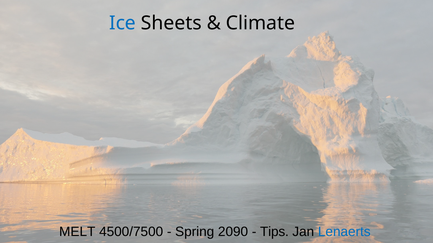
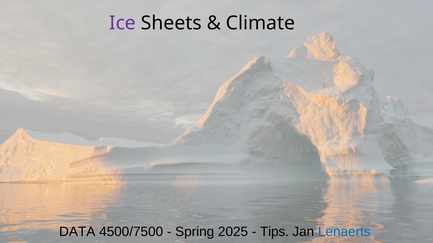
Ice colour: blue -> purple (123, 23)
MELT: MELT -> DATA (77, 232)
2090: 2090 -> 2025 (233, 232)
